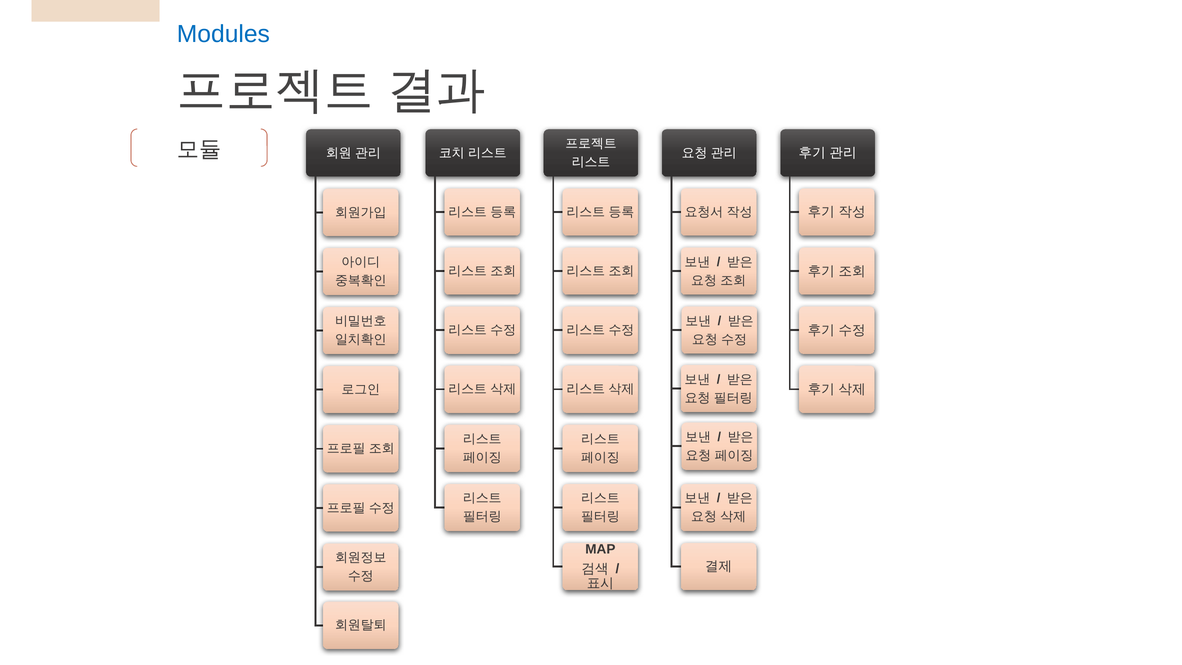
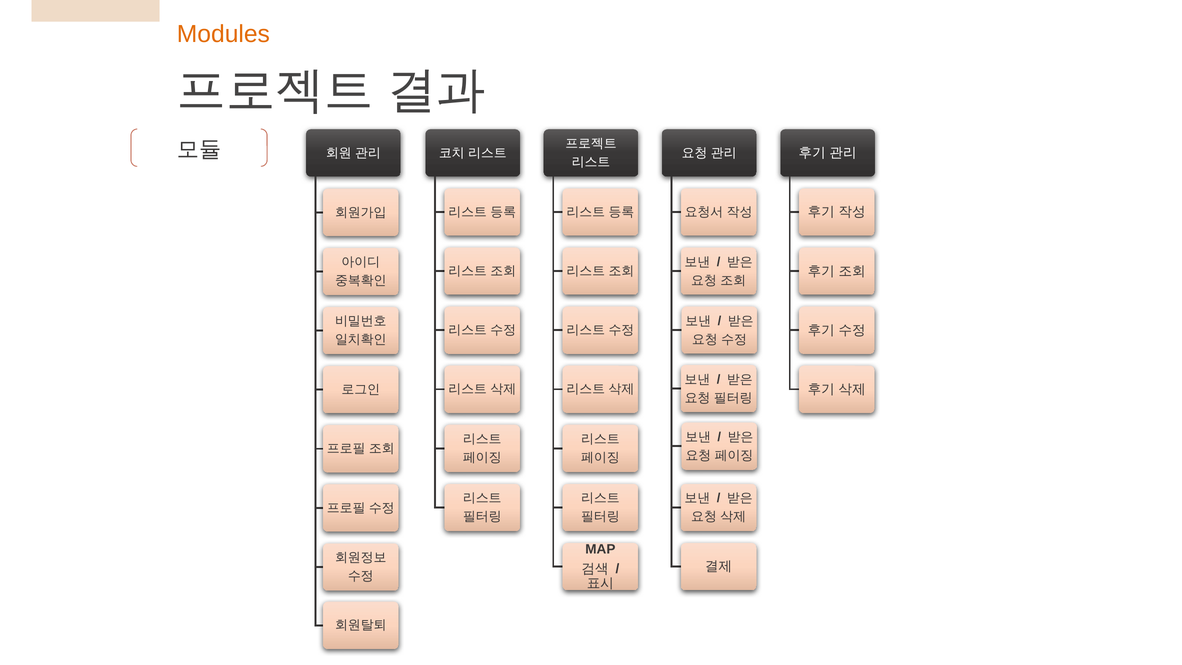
Modules colour: blue -> orange (223, 34)
